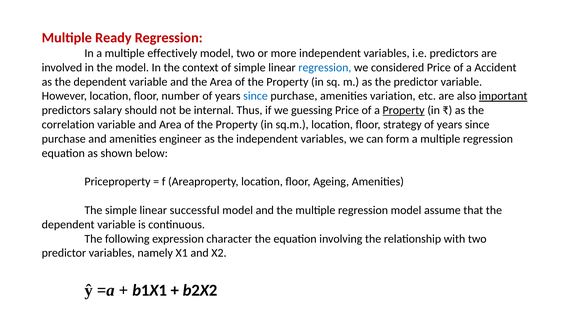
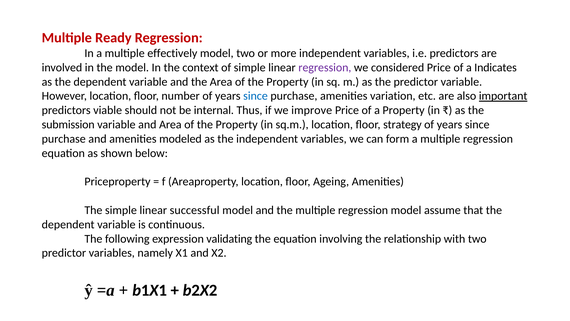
regression colour: blue -> purple (325, 67)
Accident: Accident -> Indicates (496, 67)
salary: salary -> viable (108, 110)
guessing: guessing -> improve (312, 110)
Property underline: present -> none (404, 110)
correlation: correlation -> submission (68, 124)
engineer: engineer -> modeled (180, 139)
character: character -> validating (229, 238)
